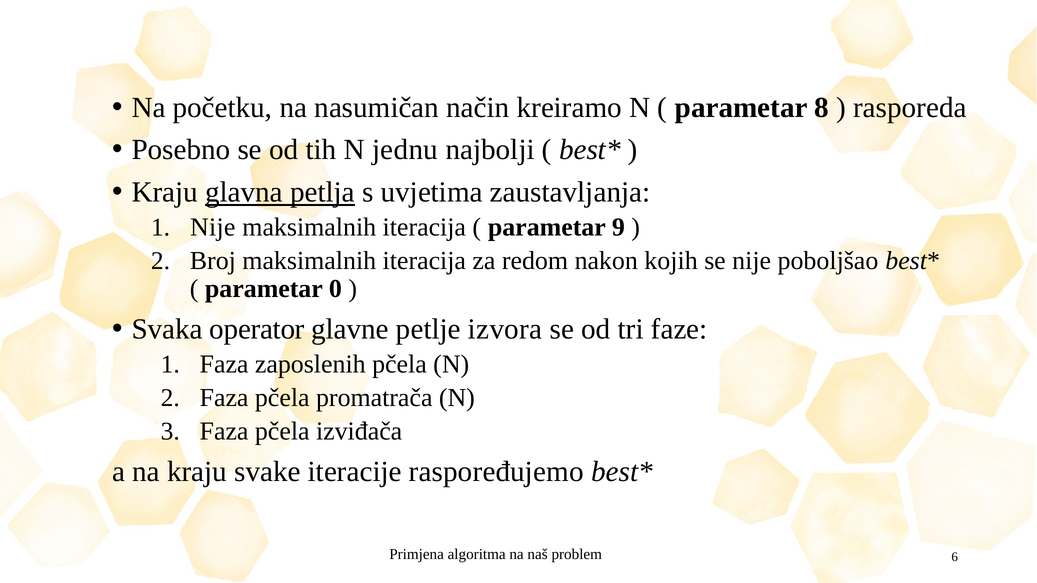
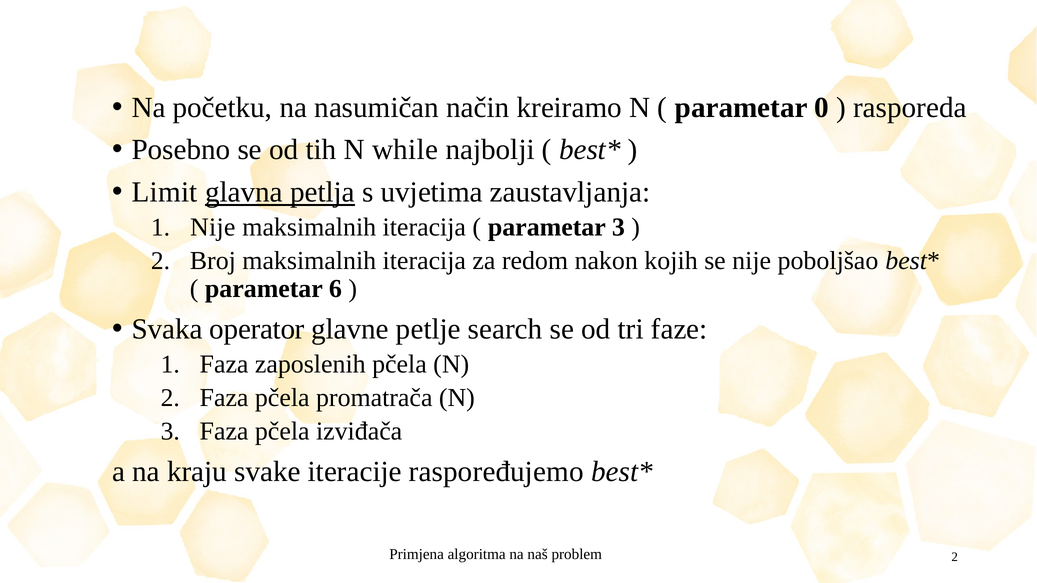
8: 8 -> 0 (822, 108)
jednu: jednu -> while (405, 150)
Kraju: Kraju -> Limit (165, 192)
parametar 9: 9 -> 3 (618, 227)
0: 0 -> 6 (335, 289)
izvora: izvora -> search (505, 329)
problem 6: 6 -> 2 (955, 557)
